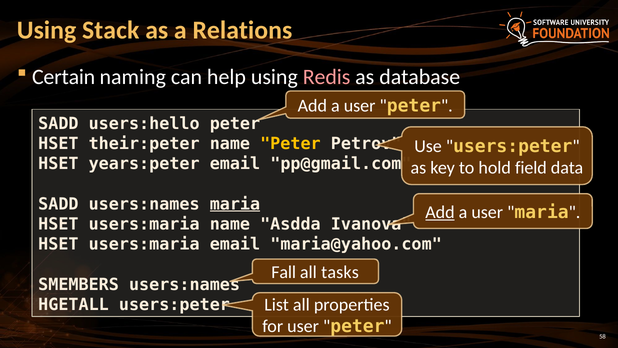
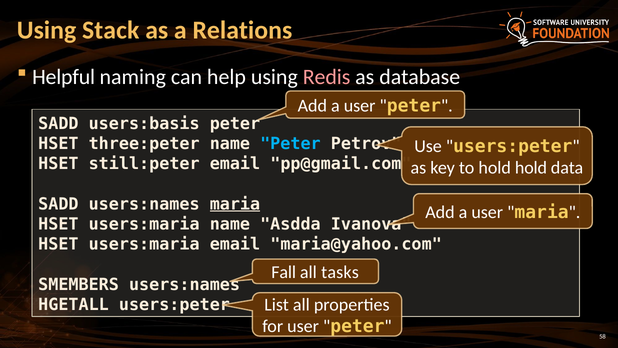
Certain: Certain -> Helpful (64, 77)
users:hello: users:hello -> users:basis (144, 123)
their:peter: their:peter -> three:peter (144, 144)
Peter colour: yellow -> light blue (290, 144)
years:peter: years:peter -> still:peter (144, 164)
hold field: field -> hold (531, 168)
Add underline: present -> none (440, 212)
